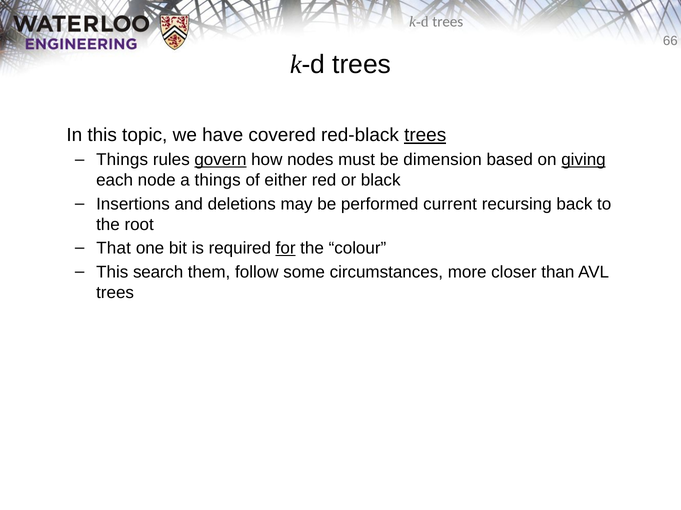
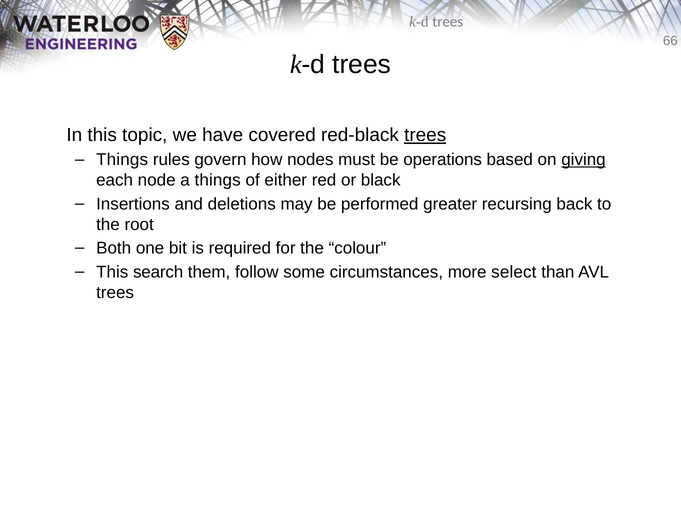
govern underline: present -> none (220, 160)
dimension: dimension -> operations (443, 160)
current: current -> greater (450, 204)
That: That -> Both (114, 249)
for underline: present -> none (286, 249)
closer: closer -> select (514, 272)
